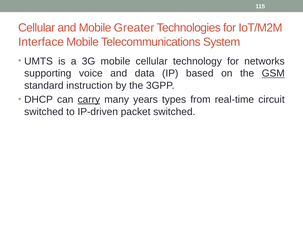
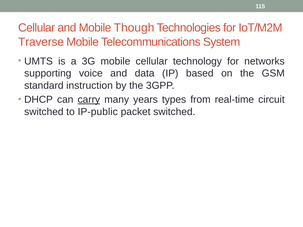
Greater: Greater -> Though (134, 28)
Interface: Interface -> Traverse (41, 42)
GSM underline: present -> none (273, 73)
IP-driven: IP-driven -> IP-public (98, 112)
